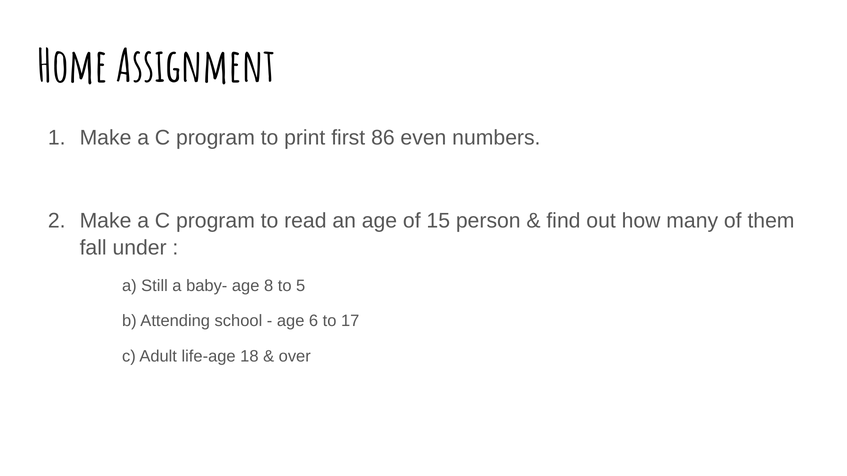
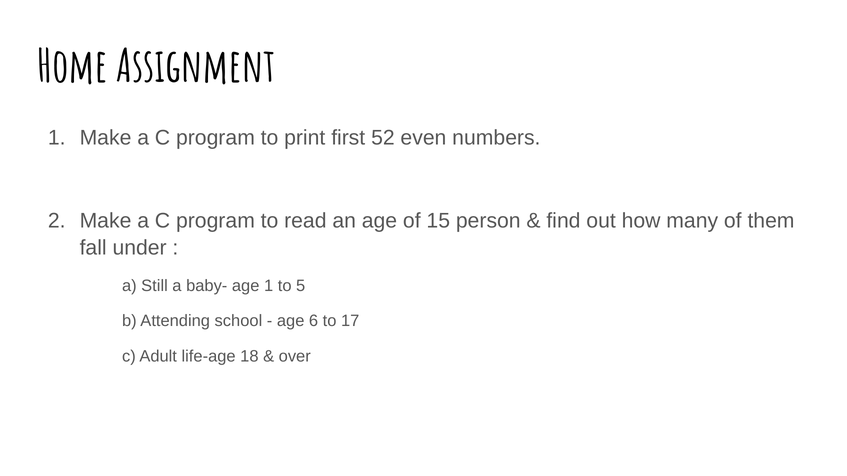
86: 86 -> 52 (383, 138)
age 8: 8 -> 1 (269, 286)
